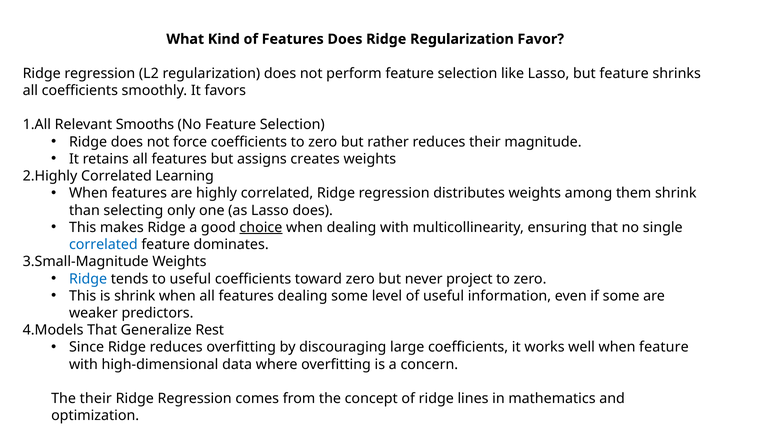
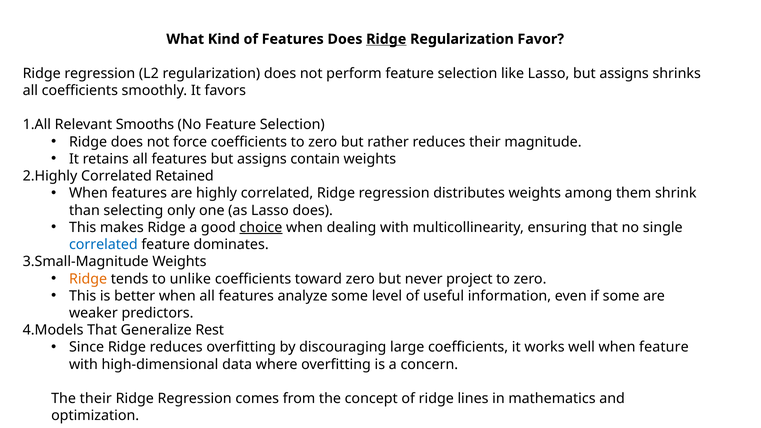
Ridge underline: none -> present (386, 39)
Lasso but feature: feature -> assigns (624, 73)
creates: creates -> contain (315, 159)
Learning: Learning -> Retained (185, 176)
Ridge colour: blue -> orange (88, 279)
to useful: useful -> unlike (190, 279)
is shrink: shrink -> better (135, 296)
features dealing: dealing -> analyze (303, 296)
